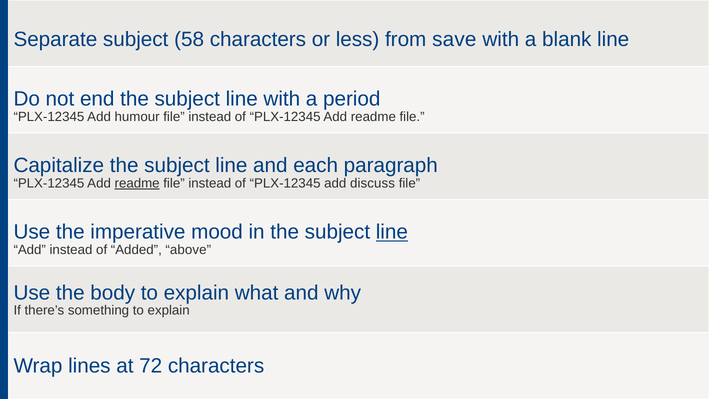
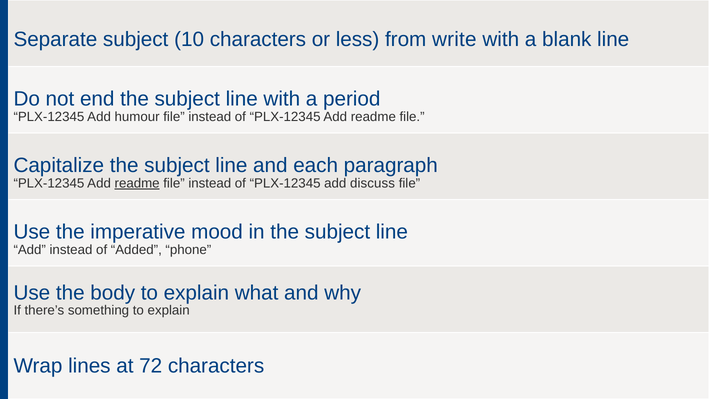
58: 58 -> 10 (189, 39)
save: save -> write (454, 39)
line underline: present -> none (392, 232)
above: above -> phone (188, 250)
